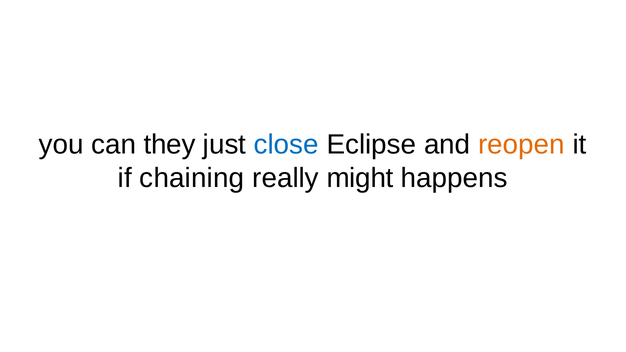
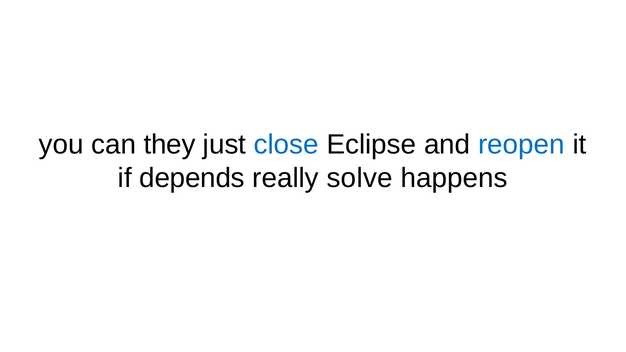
reopen colour: orange -> blue (522, 145)
chaining: chaining -> depends (192, 178)
might: might -> solve (360, 178)
